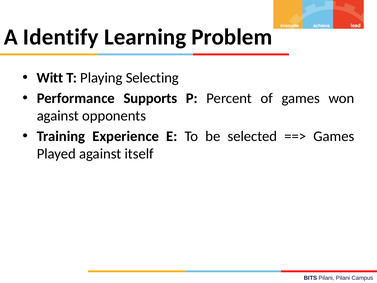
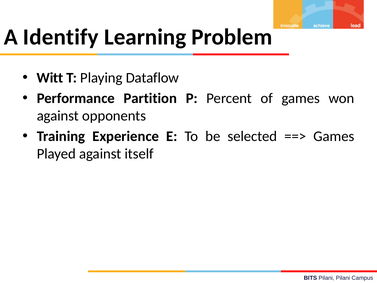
Selecting: Selecting -> Dataflow (152, 78)
Supports: Supports -> Partition (150, 98)
